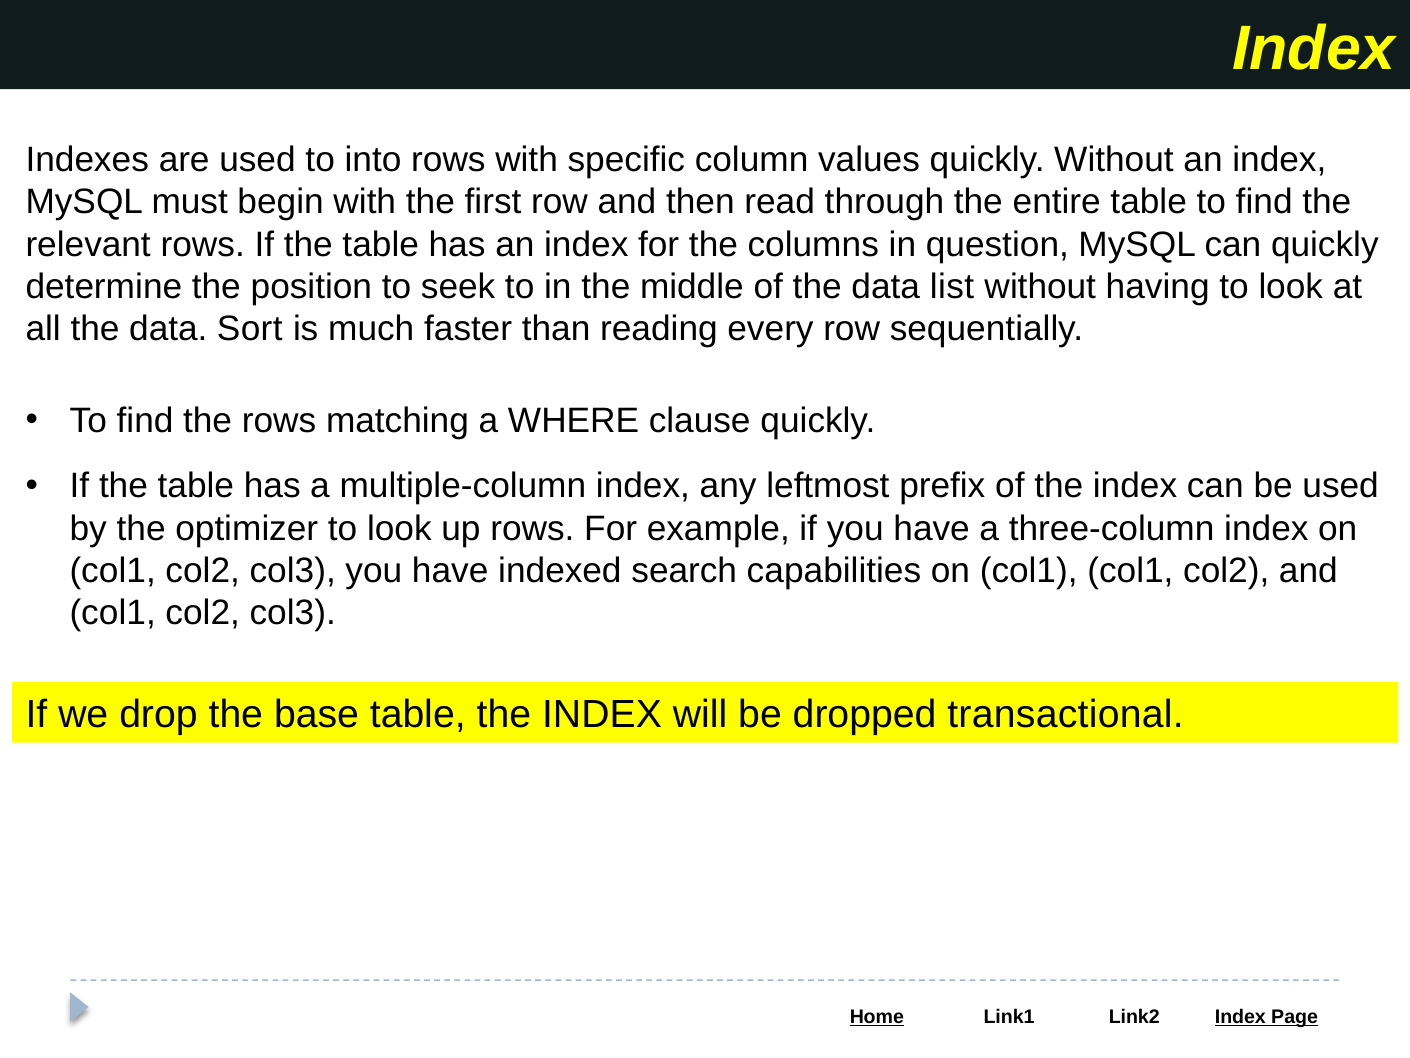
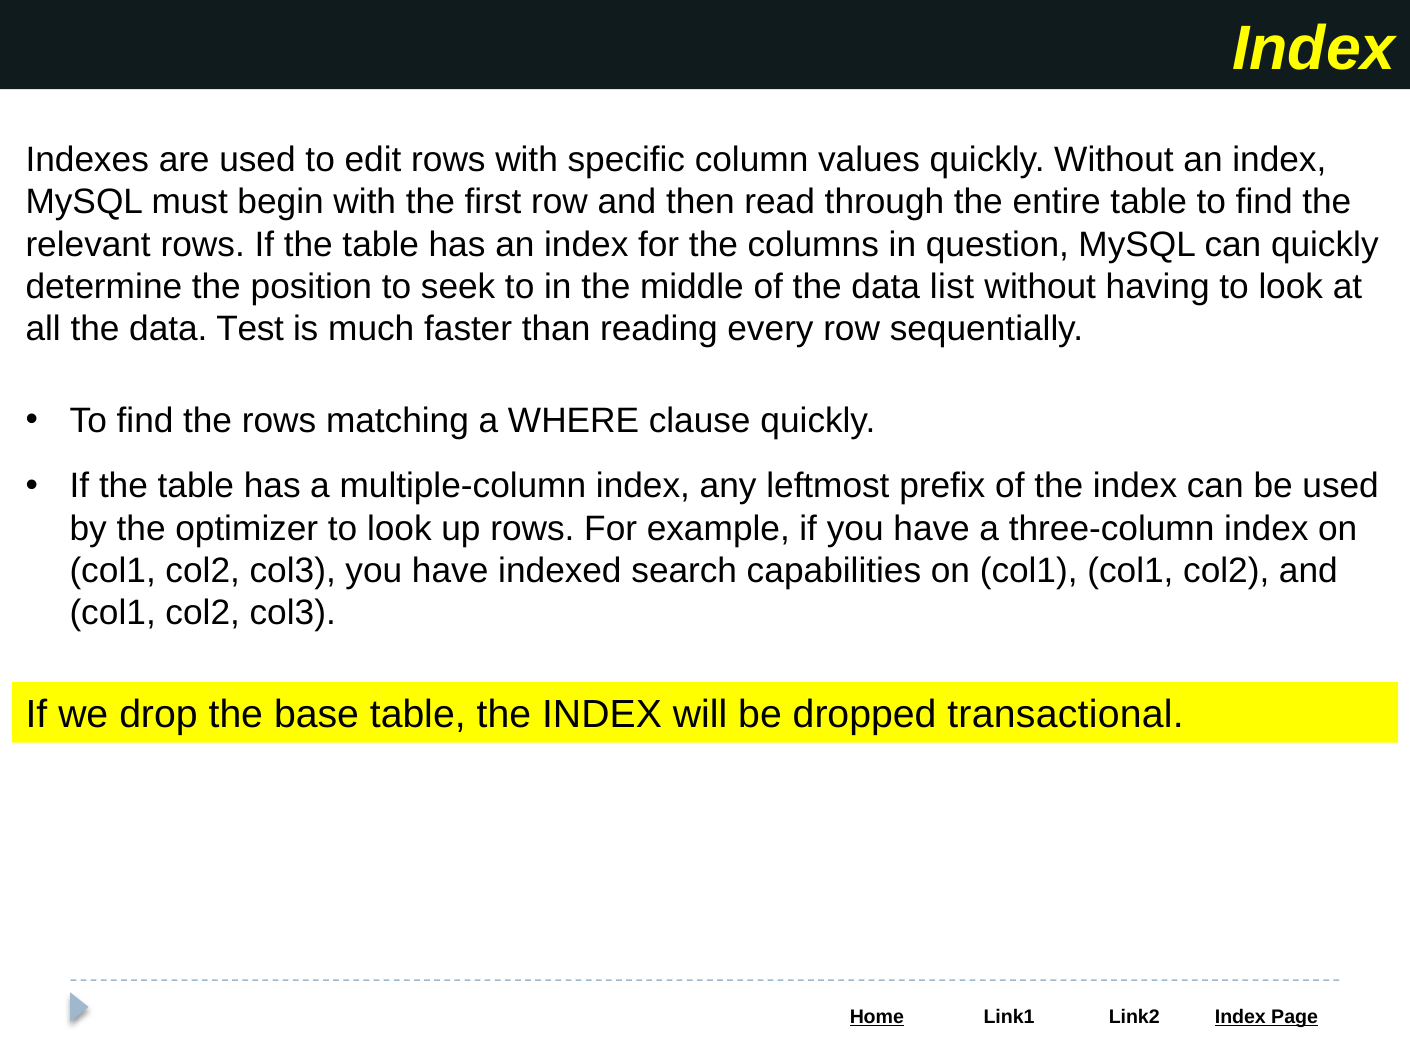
into: into -> edit (373, 160)
Sort: Sort -> Test (250, 329)
